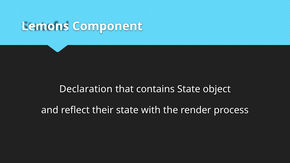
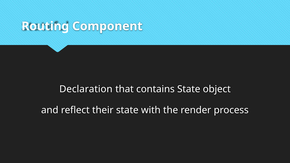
Lemons: Lemons -> Routing (45, 26)
